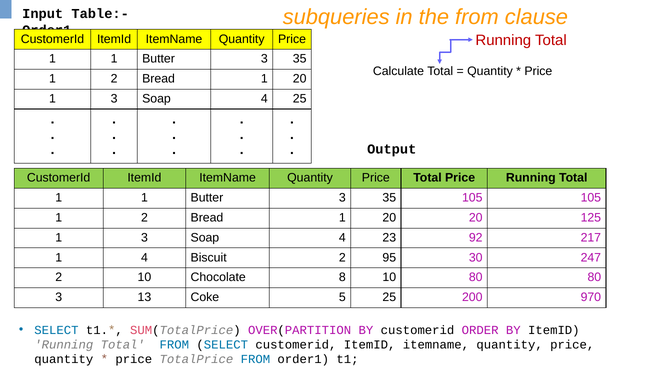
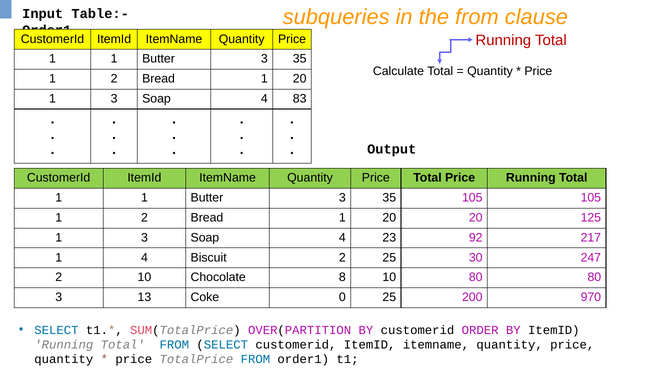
4 25: 25 -> 83 (300, 99)
2 95: 95 -> 25 (389, 258)
5: 5 -> 0 (342, 298)
